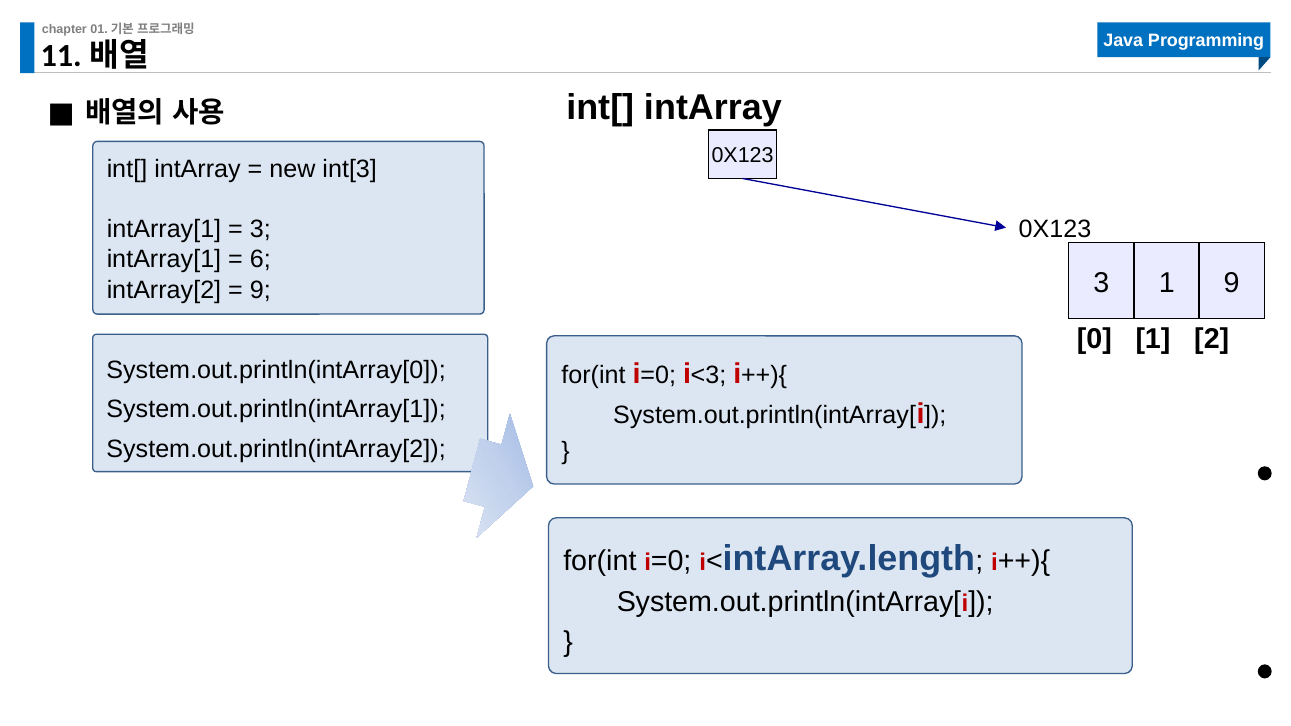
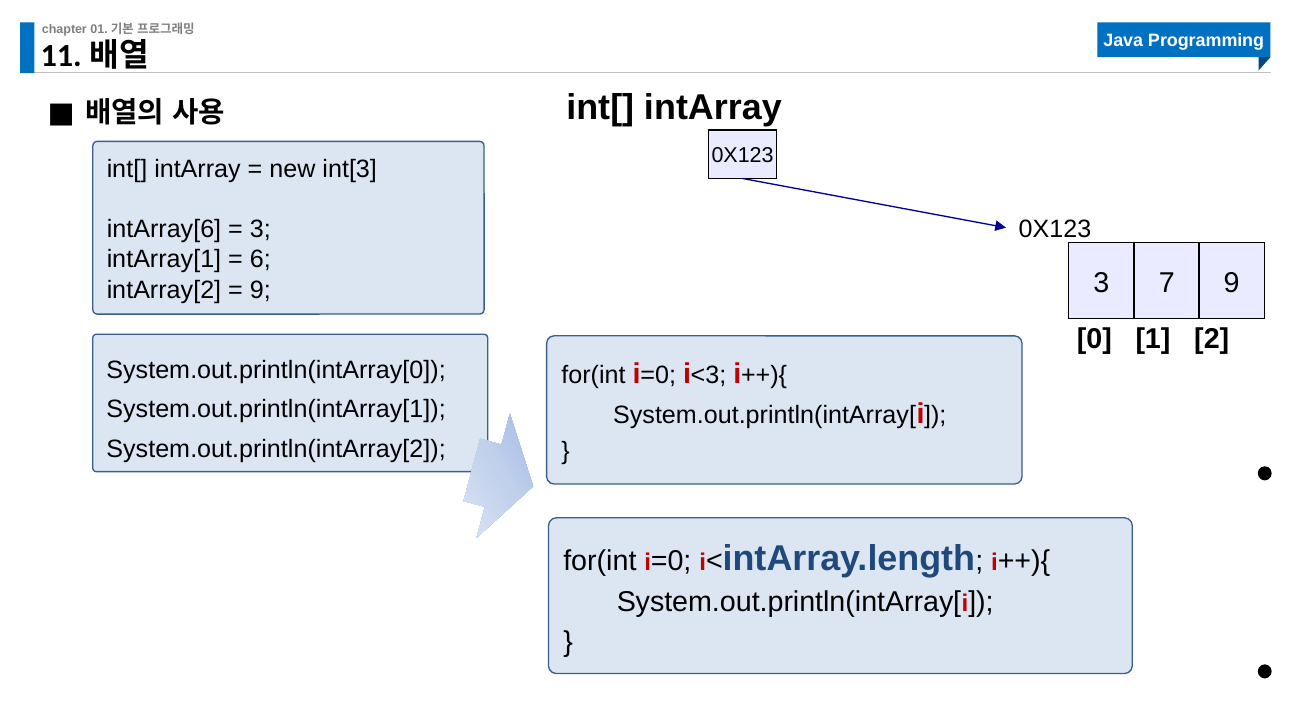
intArray[1: intArray[1 -> intArray[6 (164, 230)
3 1: 1 -> 7 (1167, 283)
